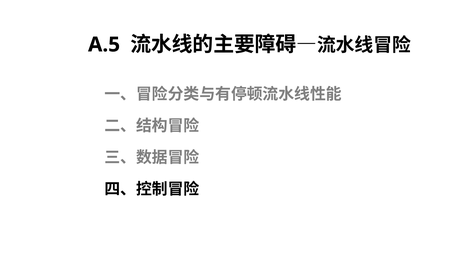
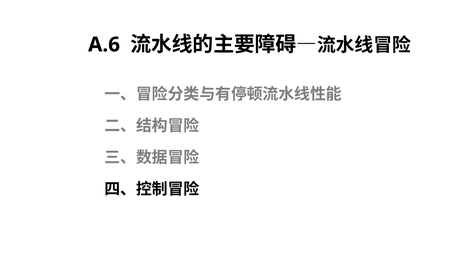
A.5: A.5 -> A.6 (104, 45)
